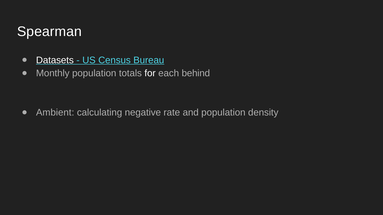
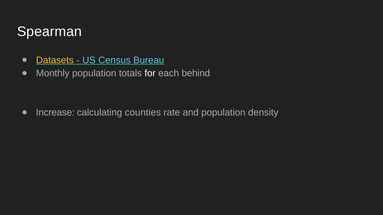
Datasets colour: white -> yellow (55, 60)
Ambient: Ambient -> Increase (55, 113)
negative: negative -> counties (143, 113)
